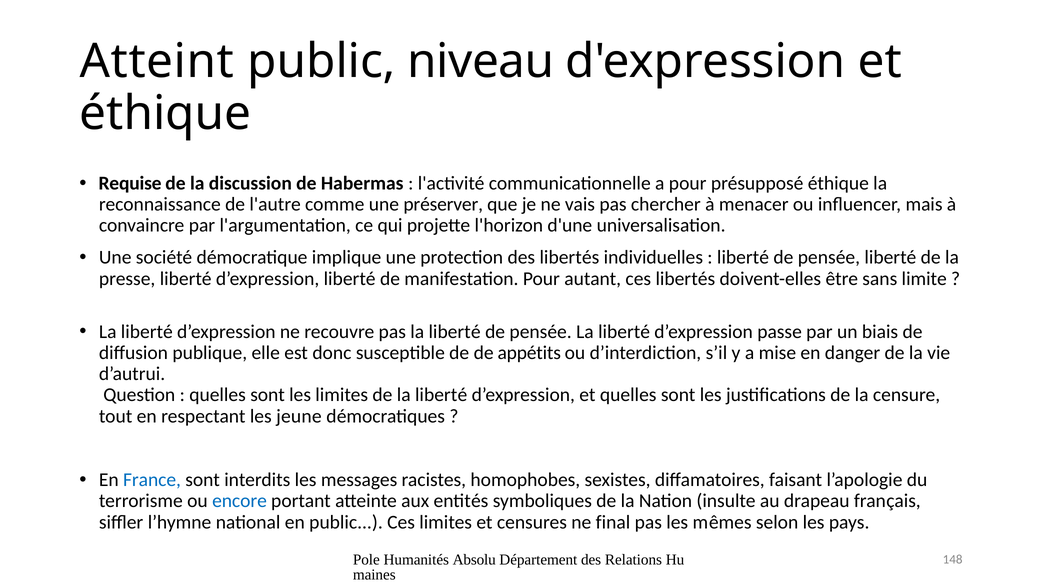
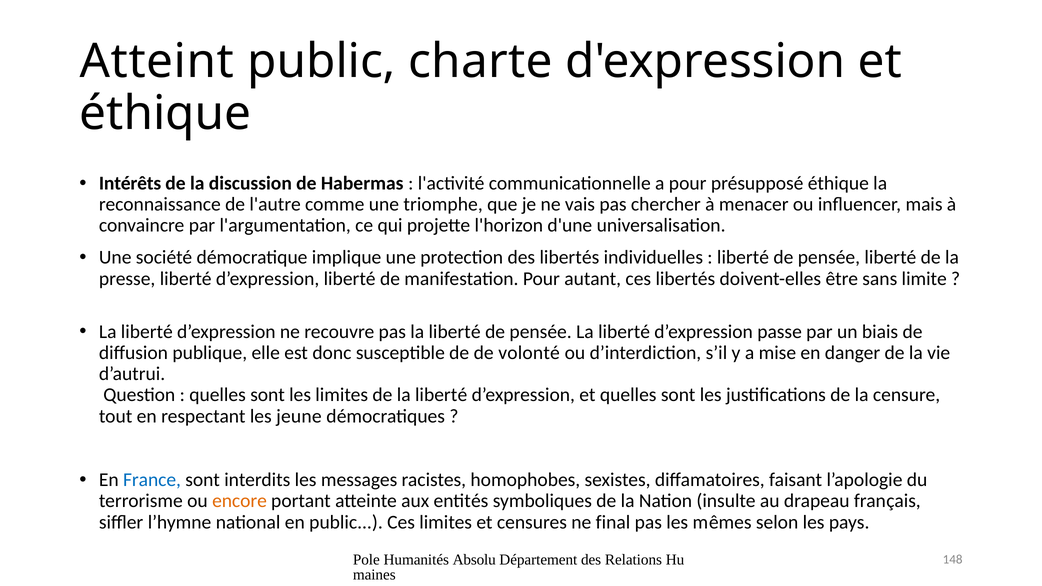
niveau: niveau -> charte (480, 62)
Requise: Requise -> Intérêts (130, 183)
préserver: préserver -> triomphe (443, 204)
appétits: appétits -> volonté (529, 353)
encore colour: blue -> orange (239, 501)
